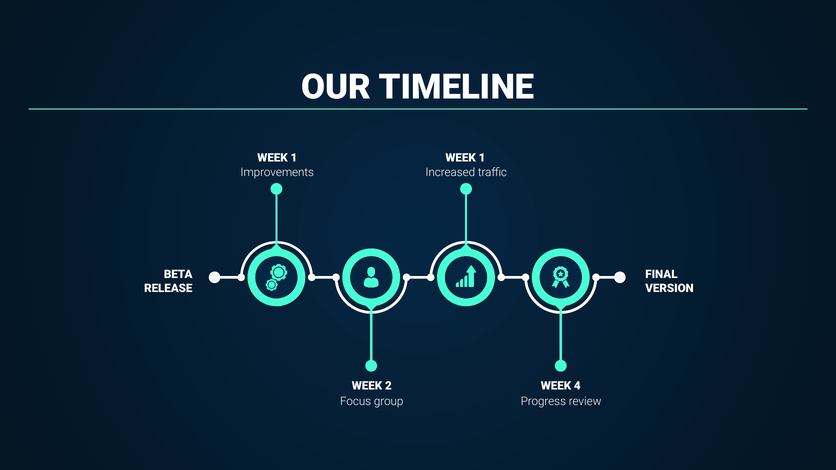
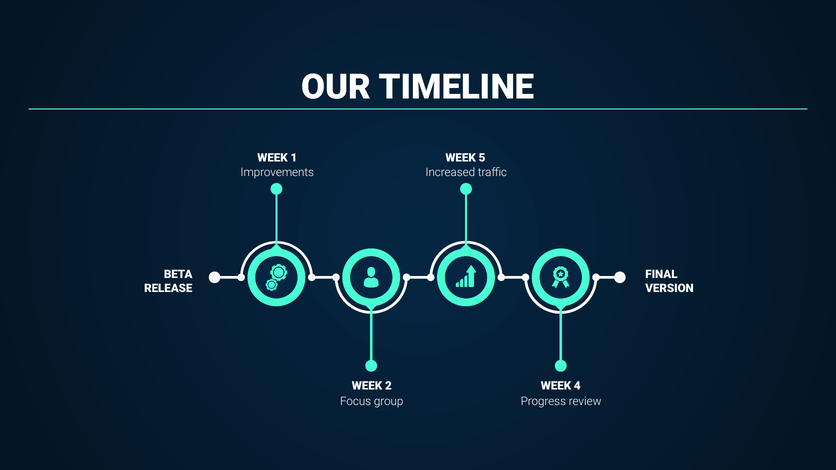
1: 1 -> 5 (482, 158)
